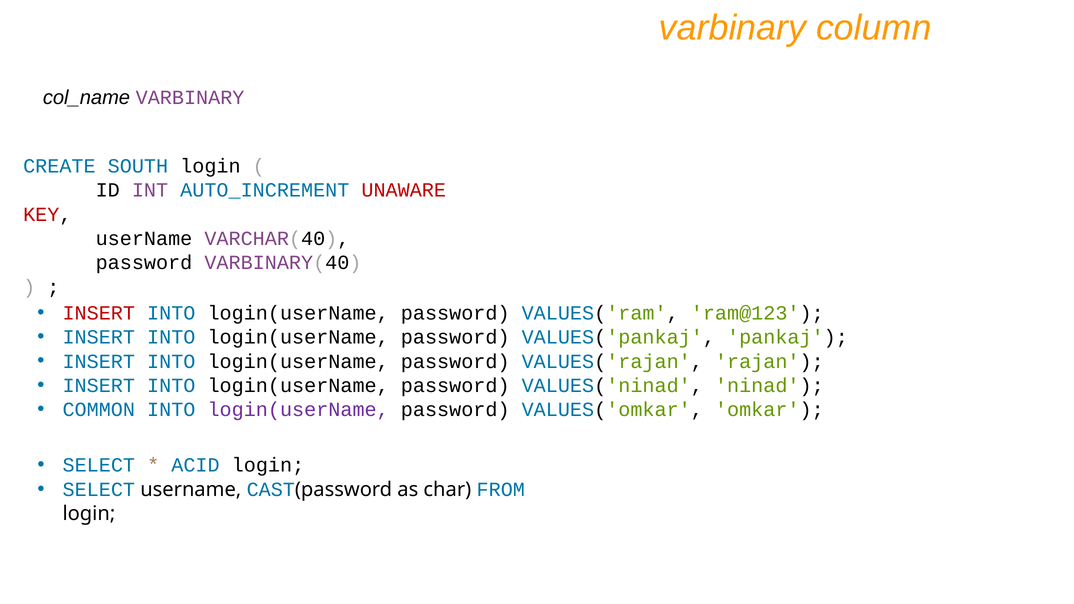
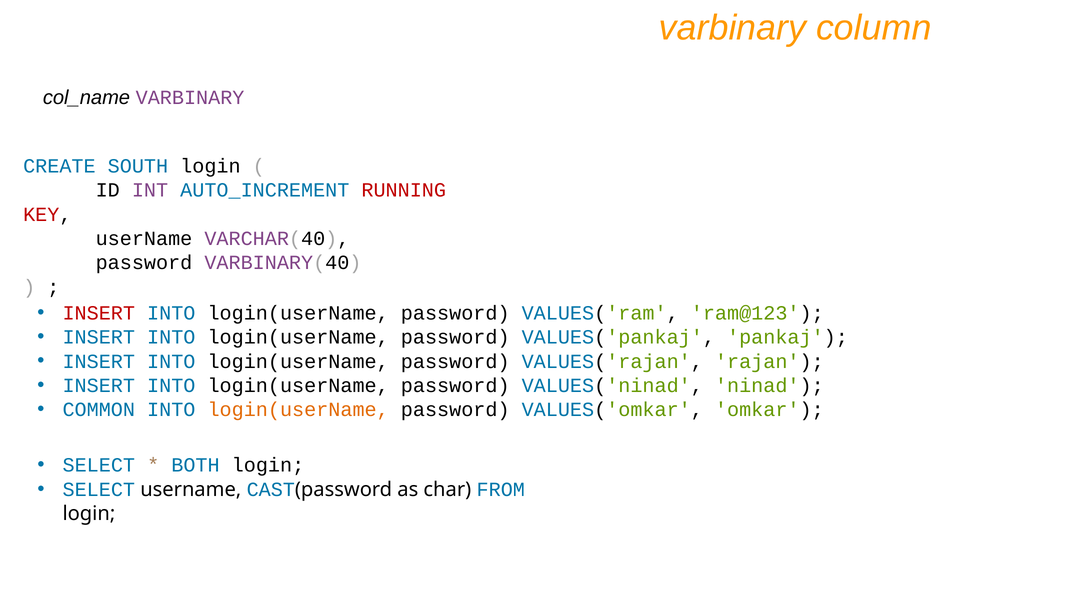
UNAWARE: UNAWARE -> RUNNING (404, 190)
login(userName colour: purple -> orange (298, 410)
ACID: ACID -> BOTH (195, 465)
